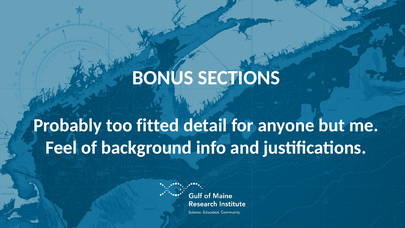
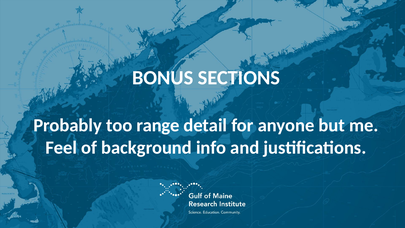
fitted: fitted -> range (158, 125)
